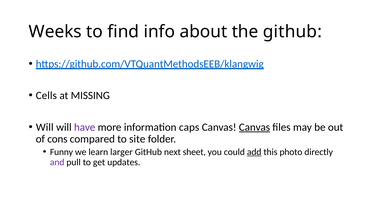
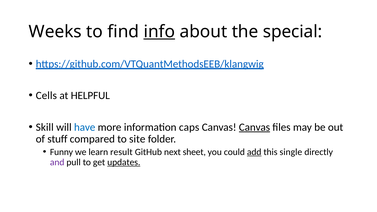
info underline: none -> present (159, 32)
the github: github -> special (293, 32)
MISSING: MISSING -> HELPFUL (90, 96)
Will: Will -> Skill (45, 127)
have colour: purple -> blue (85, 127)
cons: cons -> stuff (57, 139)
larger: larger -> result (121, 152)
photo: photo -> single (291, 152)
updates underline: none -> present (124, 162)
